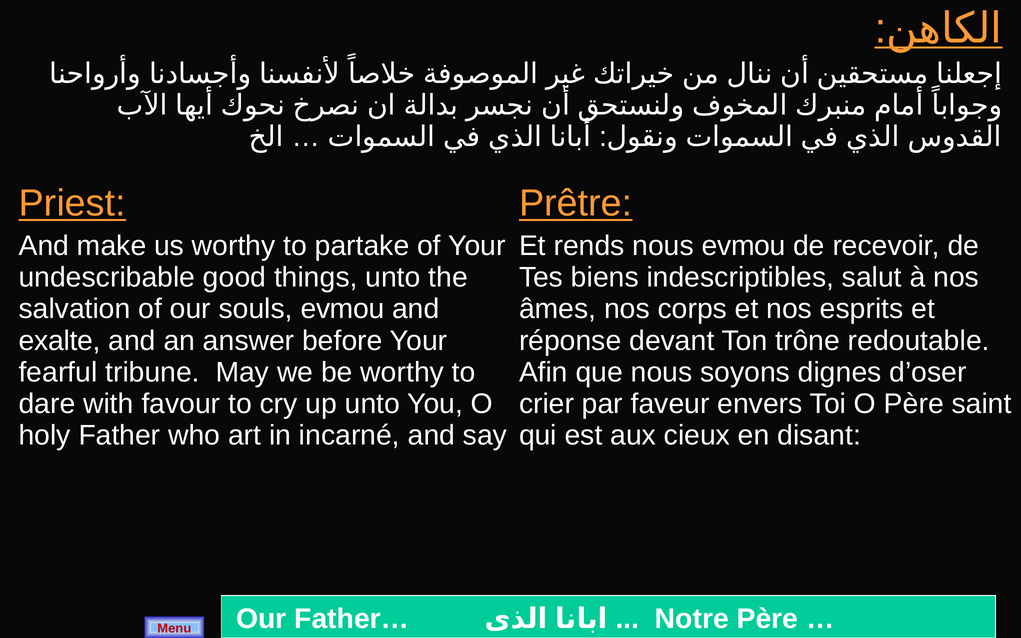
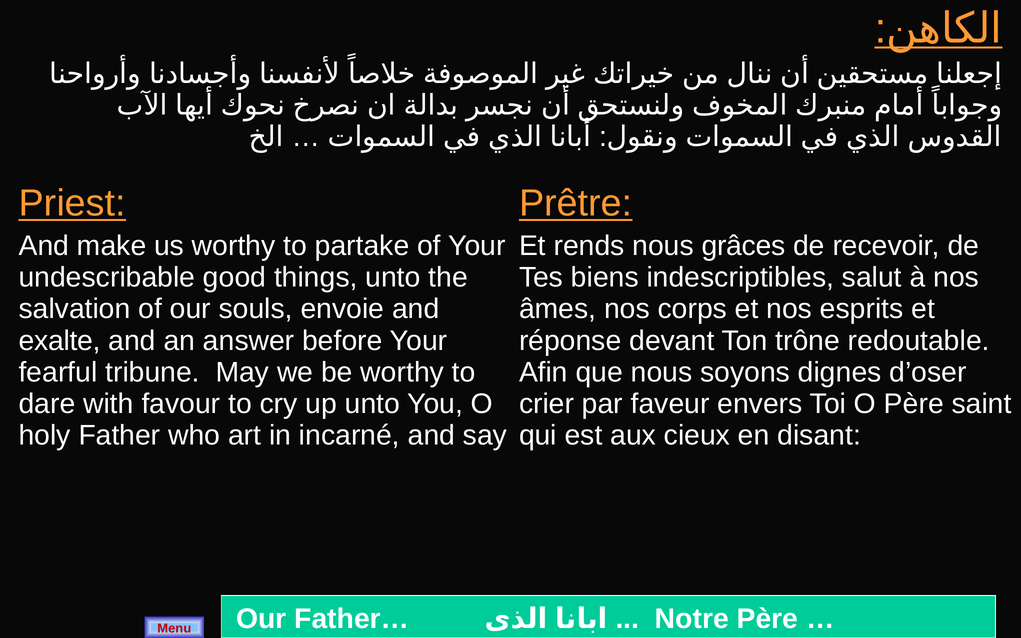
nous evmou: evmou -> grâces (744, 246)
souls evmou: evmou -> envoie (342, 309)
